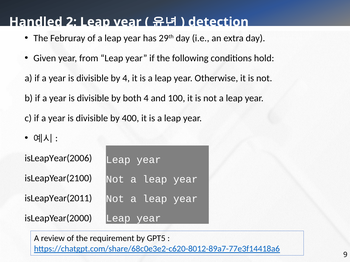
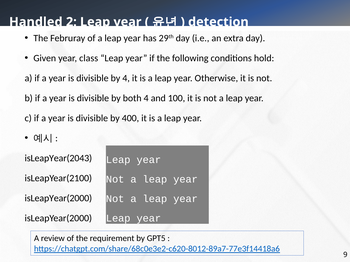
from: from -> class (89, 58)
isLeapYear(2006: isLeapYear(2006 -> isLeapYear(2043 (58, 158)
isLeapYear(2011: isLeapYear(2011 -> isLeapYear(2000 (58, 199)
